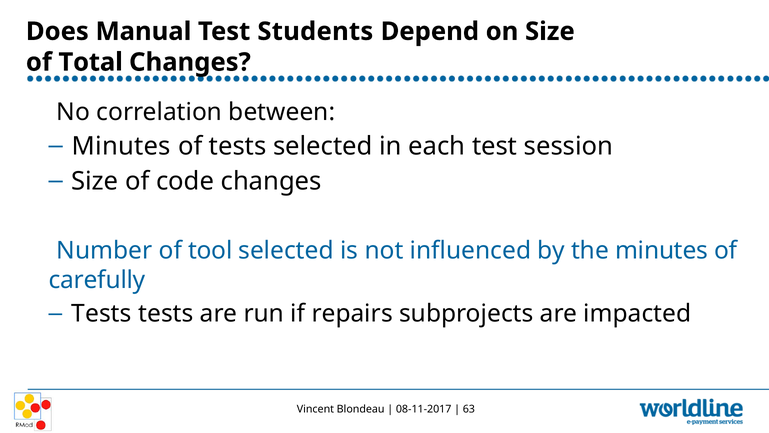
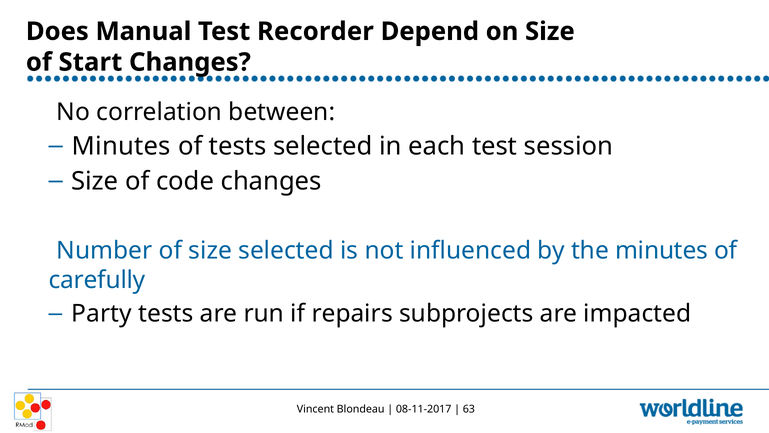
Students: Students -> Recorder (315, 31)
Total: Total -> Start (90, 62)
of tool: tool -> size (210, 250)
Tests: Tests -> Party (102, 313)
